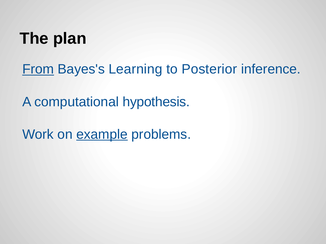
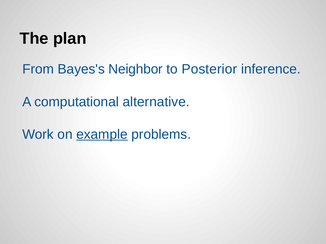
From underline: present -> none (38, 69)
Learning: Learning -> Neighbor (136, 69)
hypothesis: hypothesis -> alternative (156, 102)
